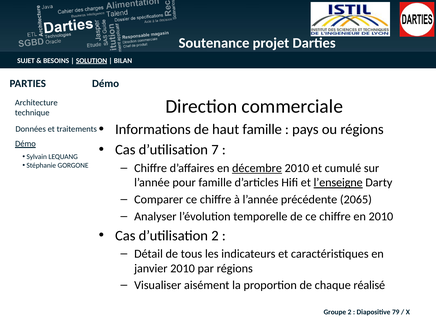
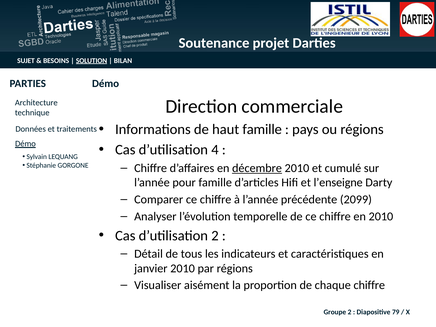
7: 7 -> 4 (215, 150)
l’enseigne underline: present -> none (338, 183)
2065: 2065 -> 2099 (356, 200)
chaque réalisé: réalisé -> chiffre (369, 285)
